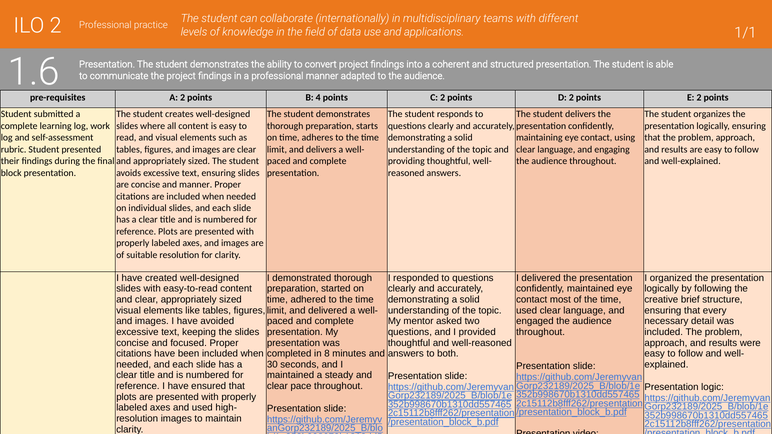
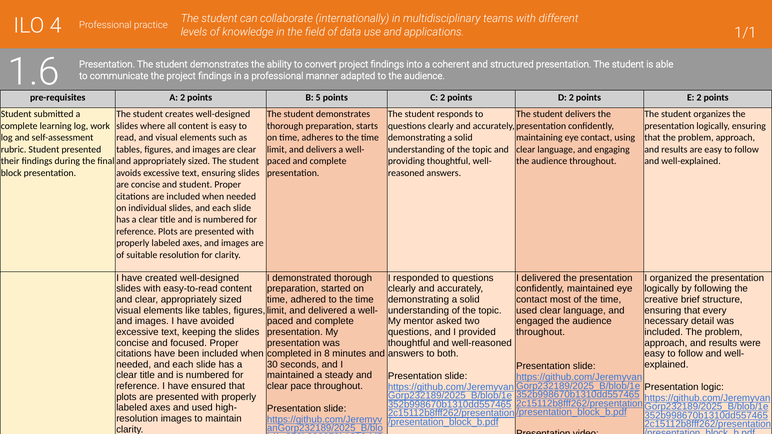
ILO 2: 2 -> 4 (56, 26)
4: 4 -> 5 (318, 98)
and manner: manner -> student (196, 185)
